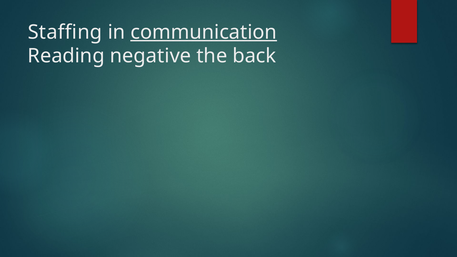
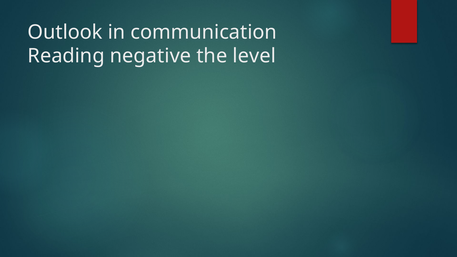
Staffing: Staffing -> Outlook (65, 32)
communication underline: present -> none (204, 32)
back: back -> level (254, 56)
